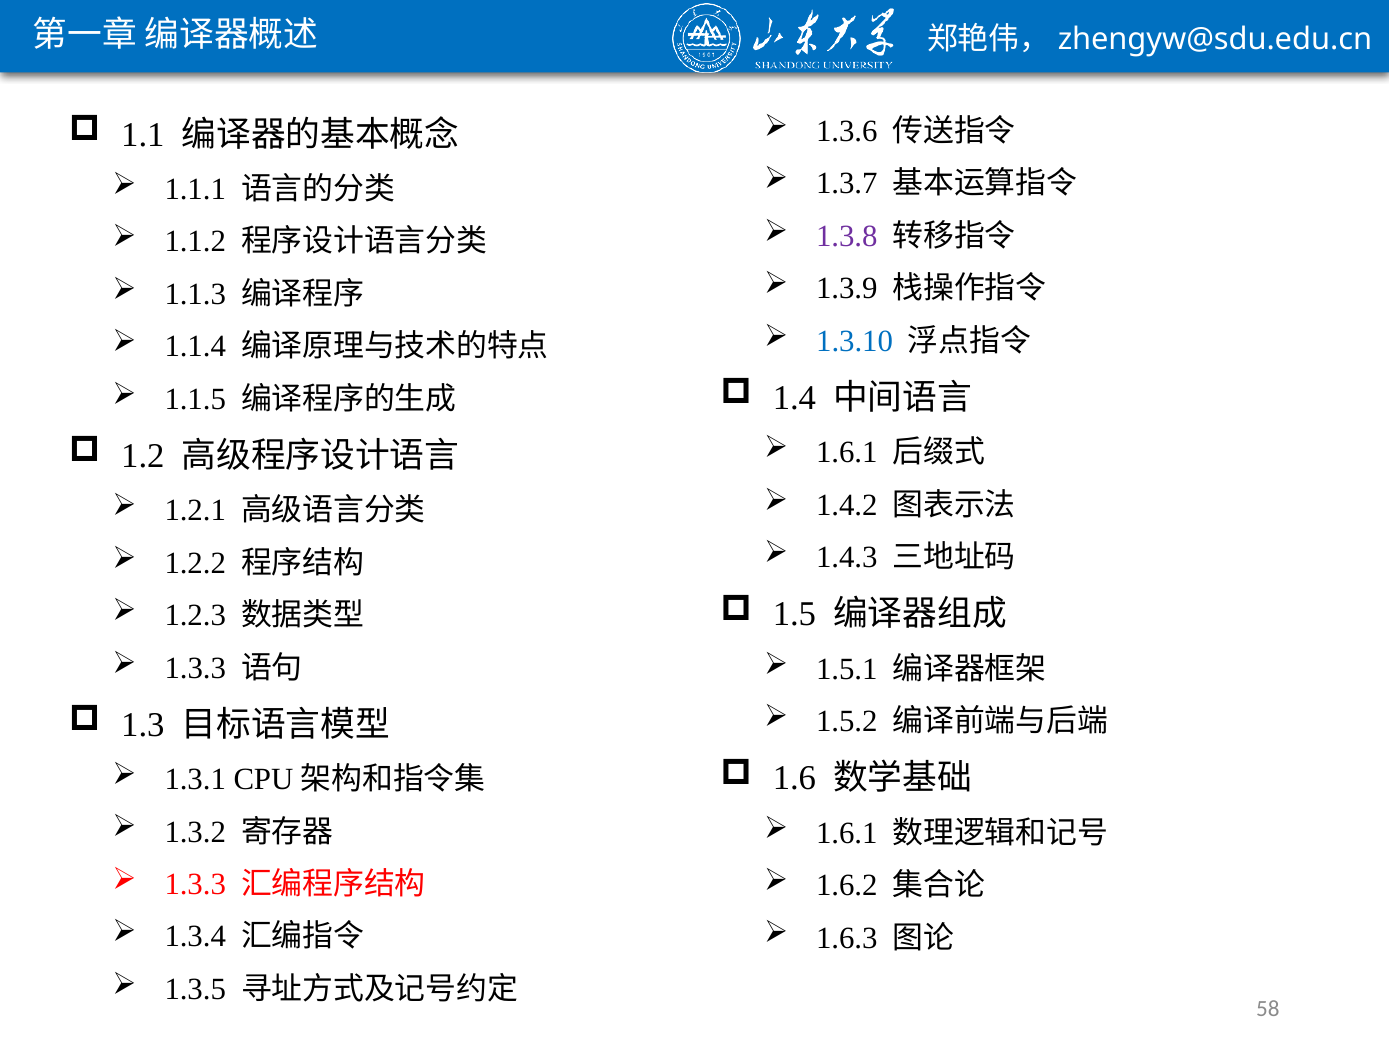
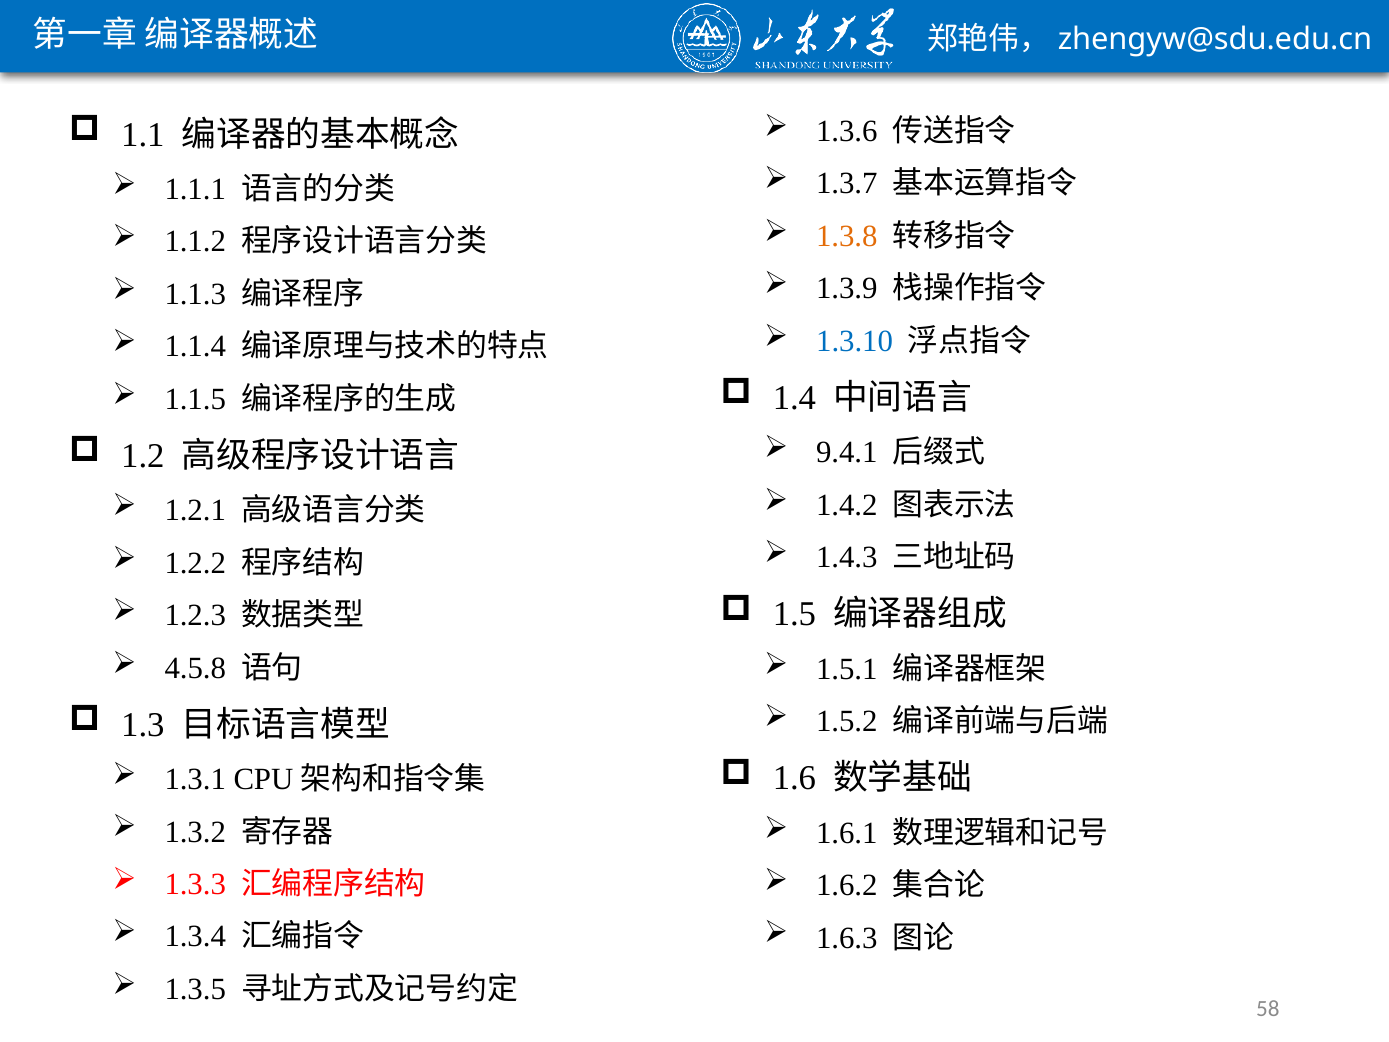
1.3.8 colour: purple -> orange (847, 236)
1.6.1: 1.6.1 -> 9.4.1 (847, 453)
1.3.3: 1.3.3 -> 4.5.8 (195, 668)
